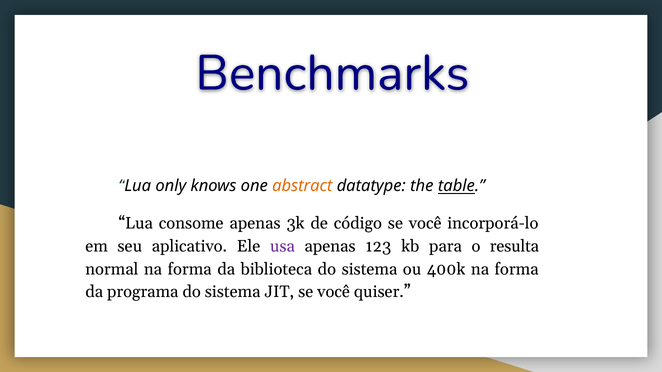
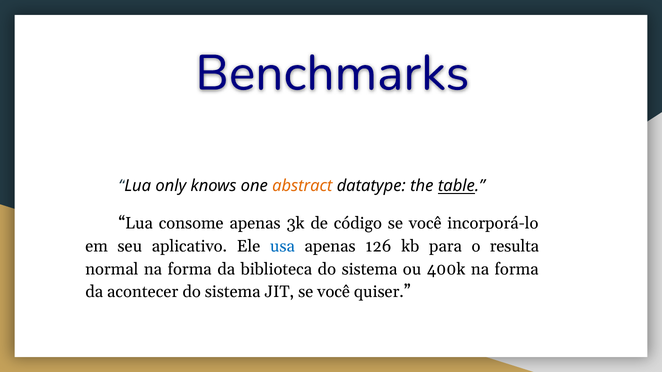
usa colour: purple -> blue (282, 247)
123: 123 -> 126 (378, 247)
programa: programa -> acontecer (143, 292)
